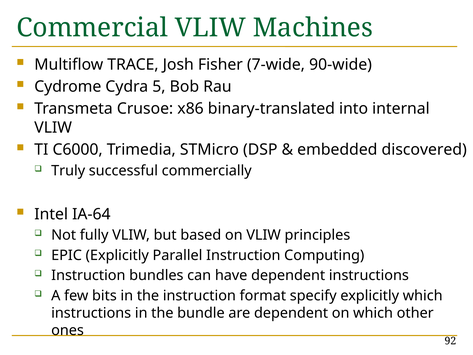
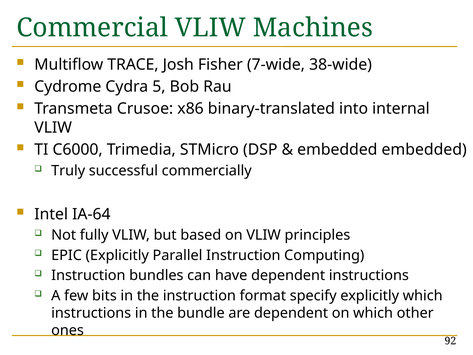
90-wide: 90-wide -> 38-wide (341, 64)
embedded discovered: discovered -> embedded (424, 150)
